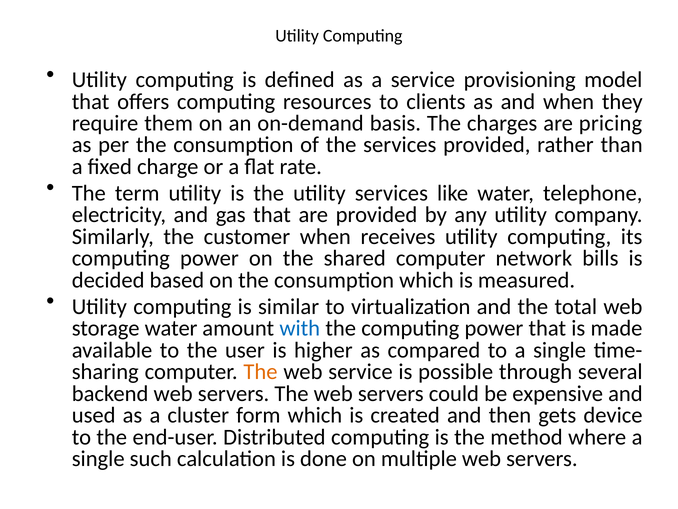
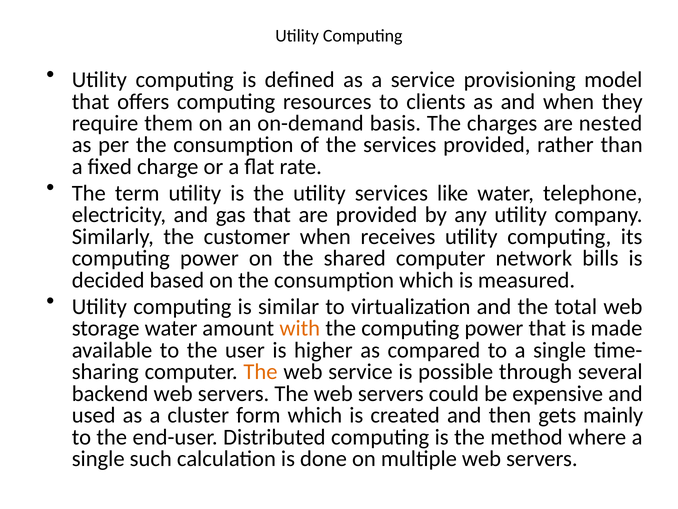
pricing: pricing -> nested (611, 123)
with colour: blue -> orange (300, 328)
device: device -> mainly (613, 415)
